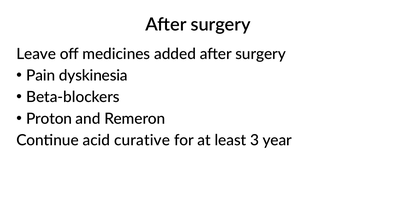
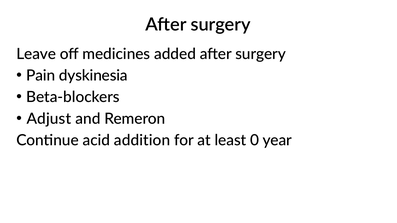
Proton: Proton -> Adjust (49, 119)
curative: curative -> addition (142, 141)
3: 3 -> 0 (255, 141)
